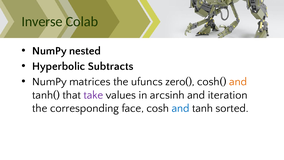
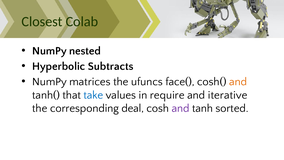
Inverse: Inverse -> Closest (42, 22)
zero(: zero( -> face( (180, 82)
take colour: purple -> blue (93, 95)
arcsinh: arcsinh -> require (167, 95)
iteration: iteration -> iterative (228, 95)
face: face -> deal (133, 108)
and colour: blue -> purple (181, 108)
